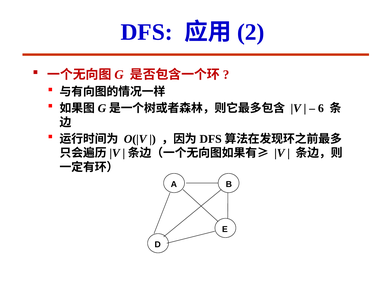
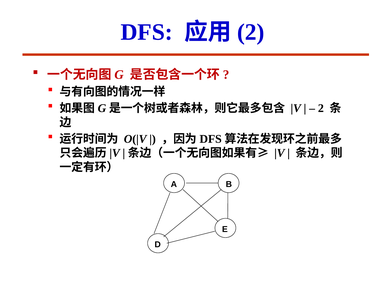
6: 6 -> 2 (321, 108)
